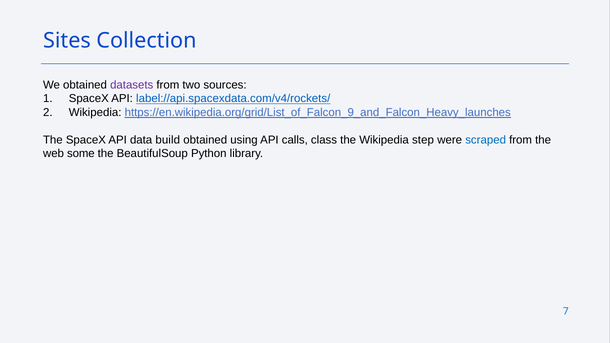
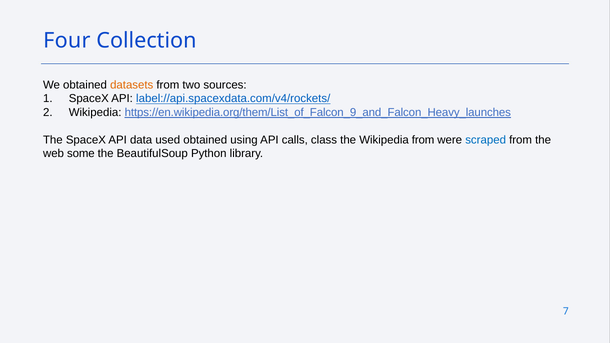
Sites: Sites -> Four (67, 41)
datasets colour: purple -> orange (132, 85)
https://en.wikipedia.org/grid/List_of_Falcon_9_and_Falcon_Heavy_launches: https://en.wikipedia.org/grid/List_of_Falcon_9_and_Falcon_Heavy_launches -> https://en.wikipedia.org/them/List_of_Falcon_9_and_Falcon_Heavy_launches (318, 112)
build: build -> used (168, 140)
Wikipedia step: step -> from (423, 140)
